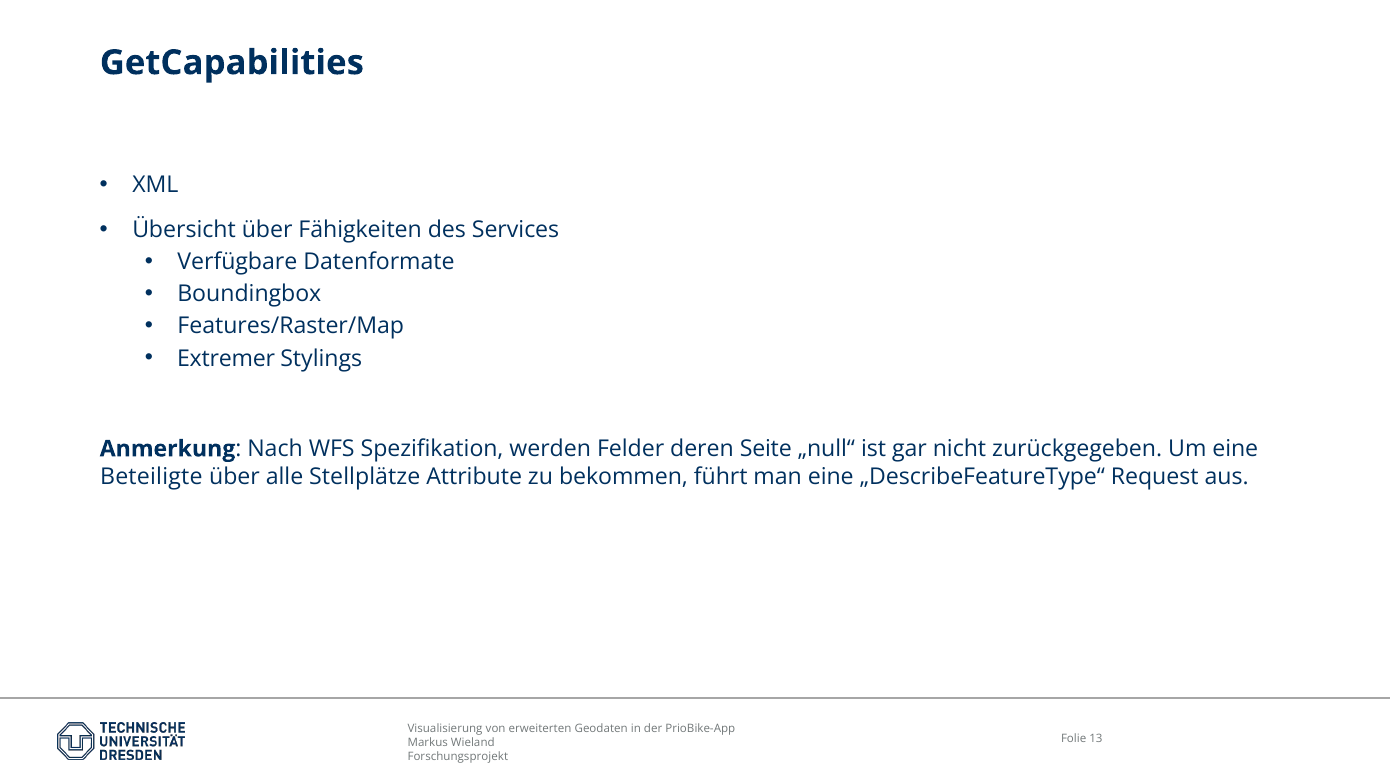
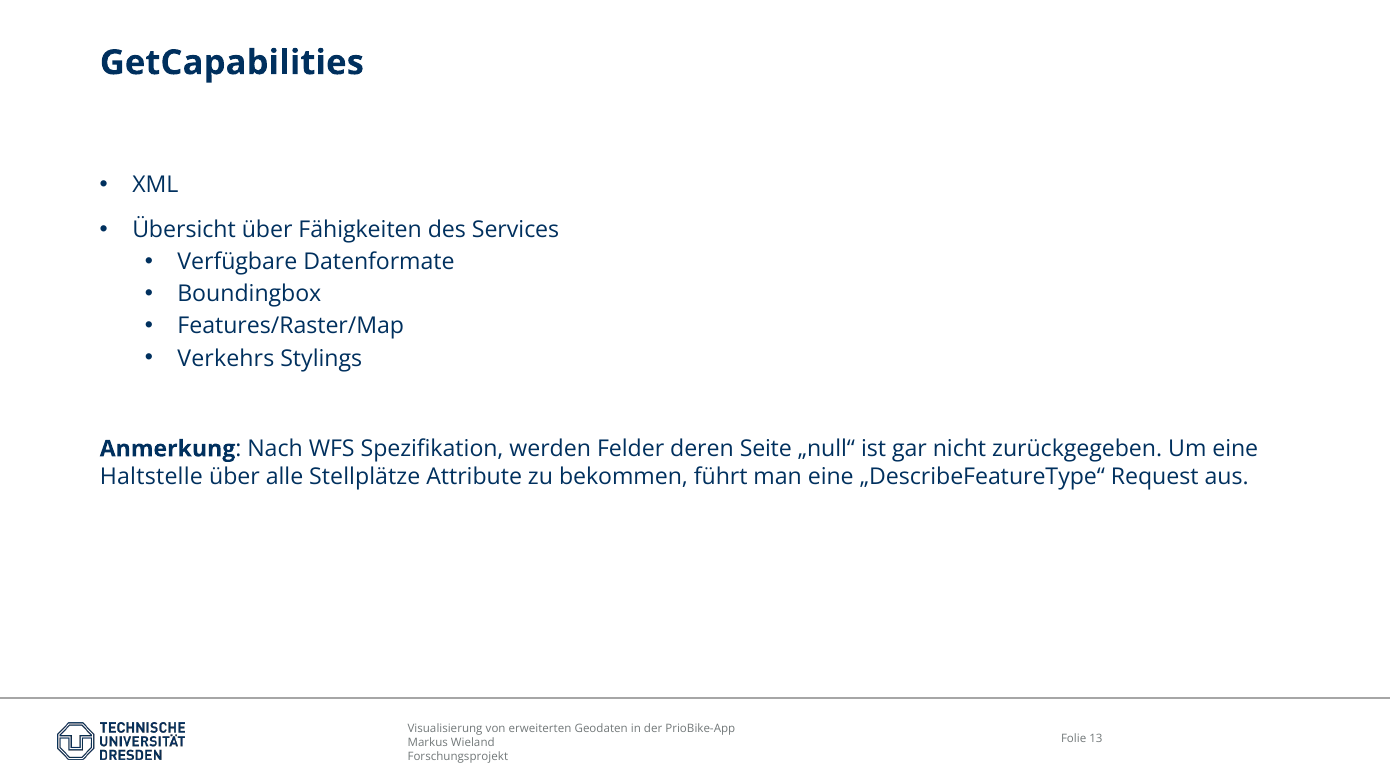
Extremer: Extremer -> Verkehrs (226, 358)
Beteiligte: Beteiligte -> Haltstelle (151, 477)
